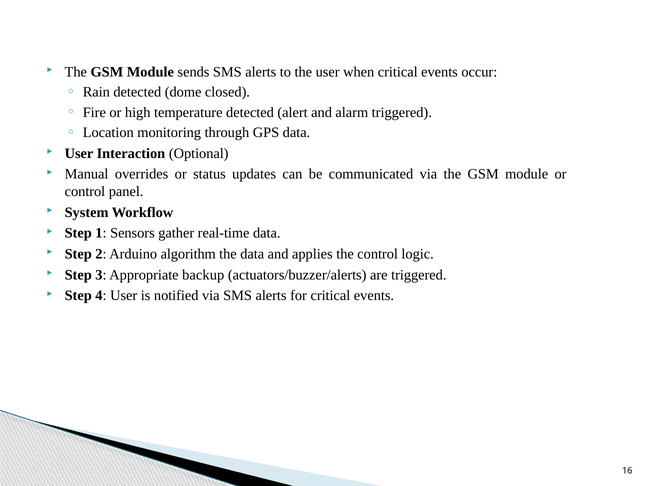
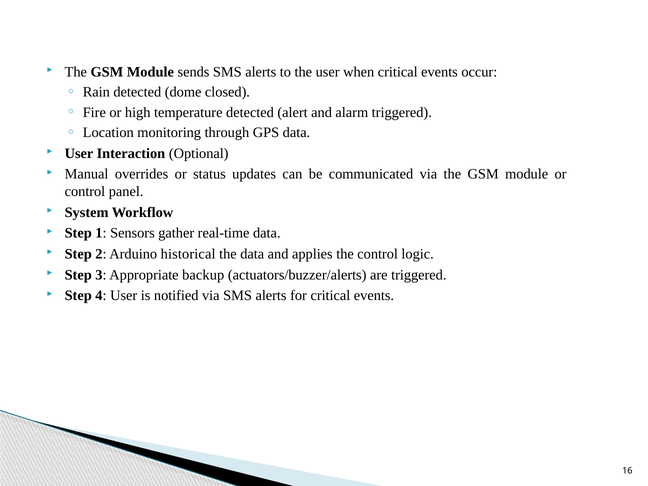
algorithm: algorithm -> historical (188, 254)
